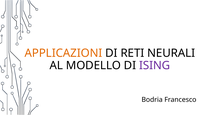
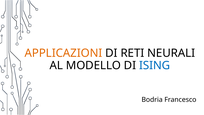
ISING colour: purple -> blue (155, 65)
